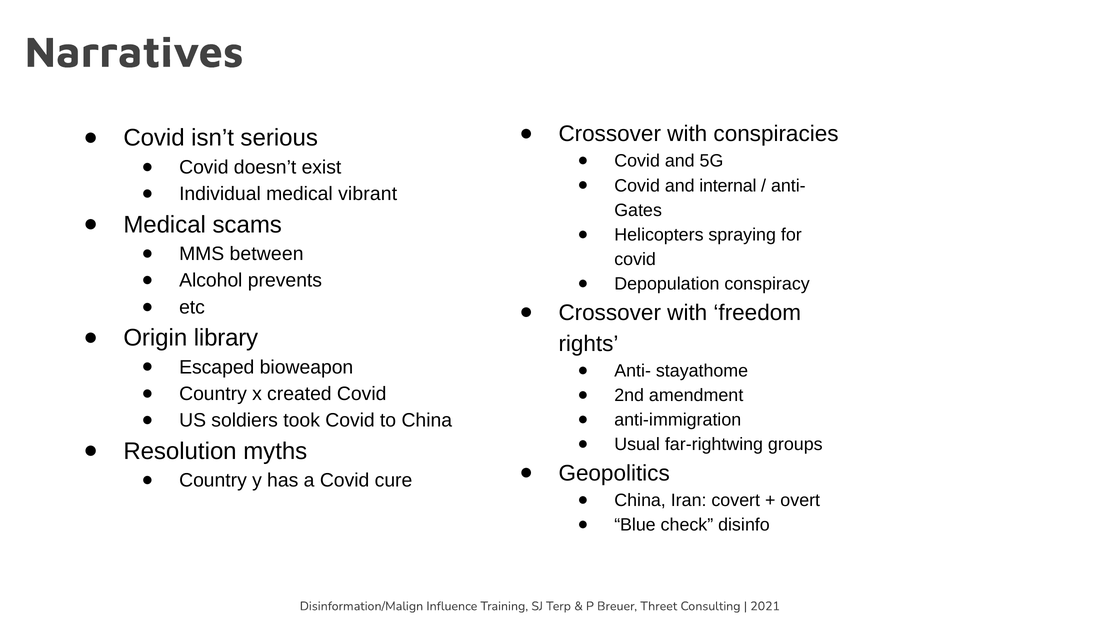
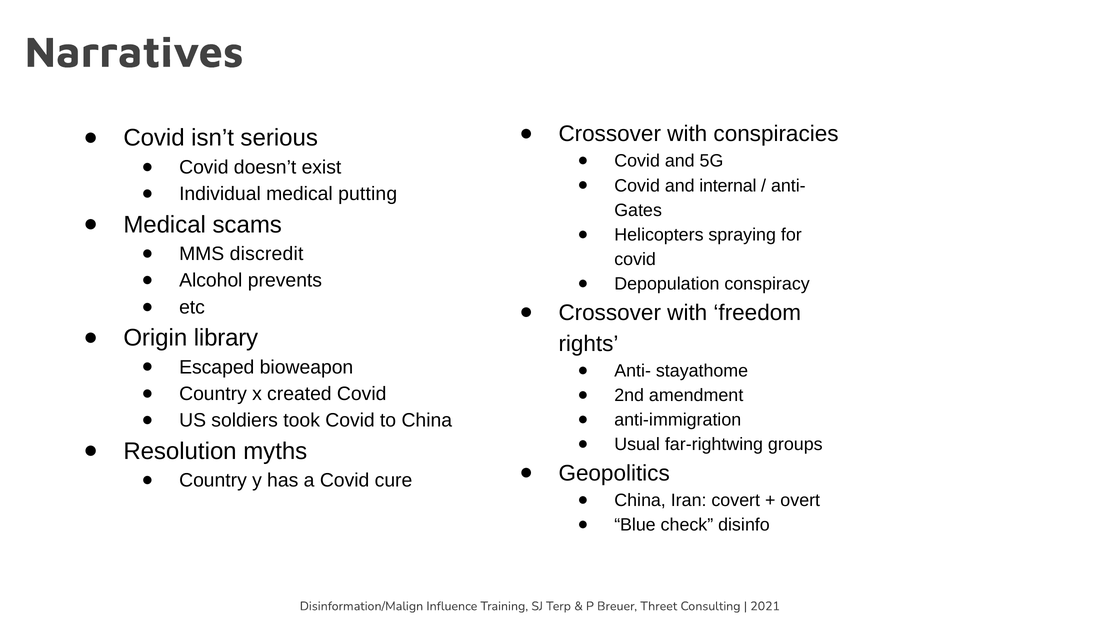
vibrant: vibrant -> putting (368, 194)
between: between -> discredit (267, 254)
